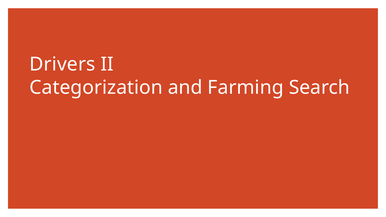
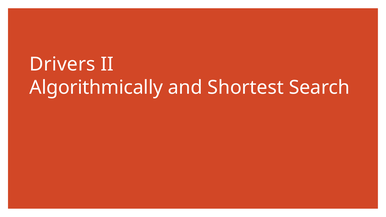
Categorization: Categorization -> Algorithmically (96, 88)
Farming: Farming -> Shortest (246, 88)
